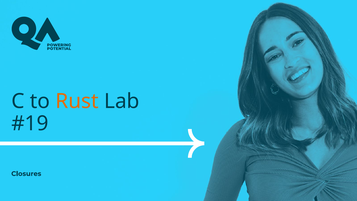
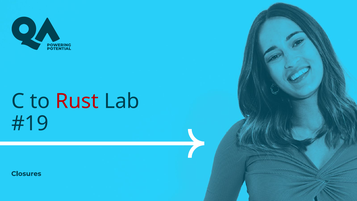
Rust colour: orange -> red (77, 101)
